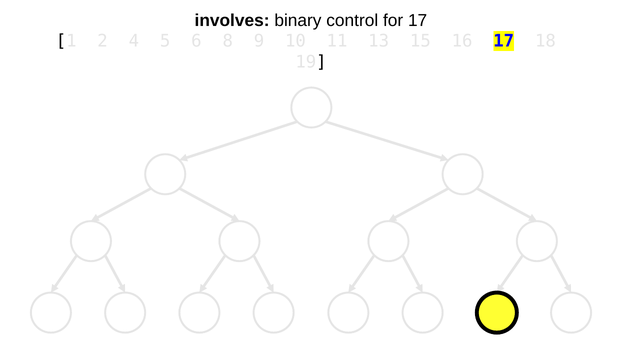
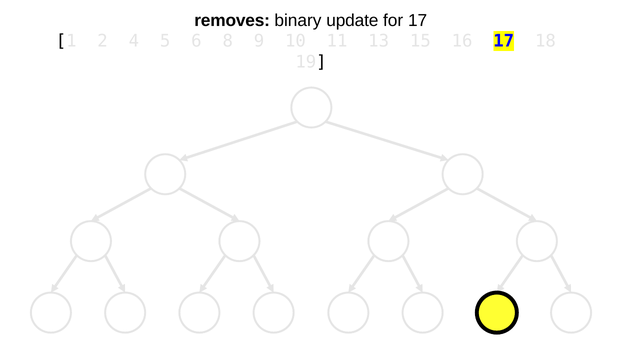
involves: involves -> removes (232, 20)
control: control -> update (352, 20)
